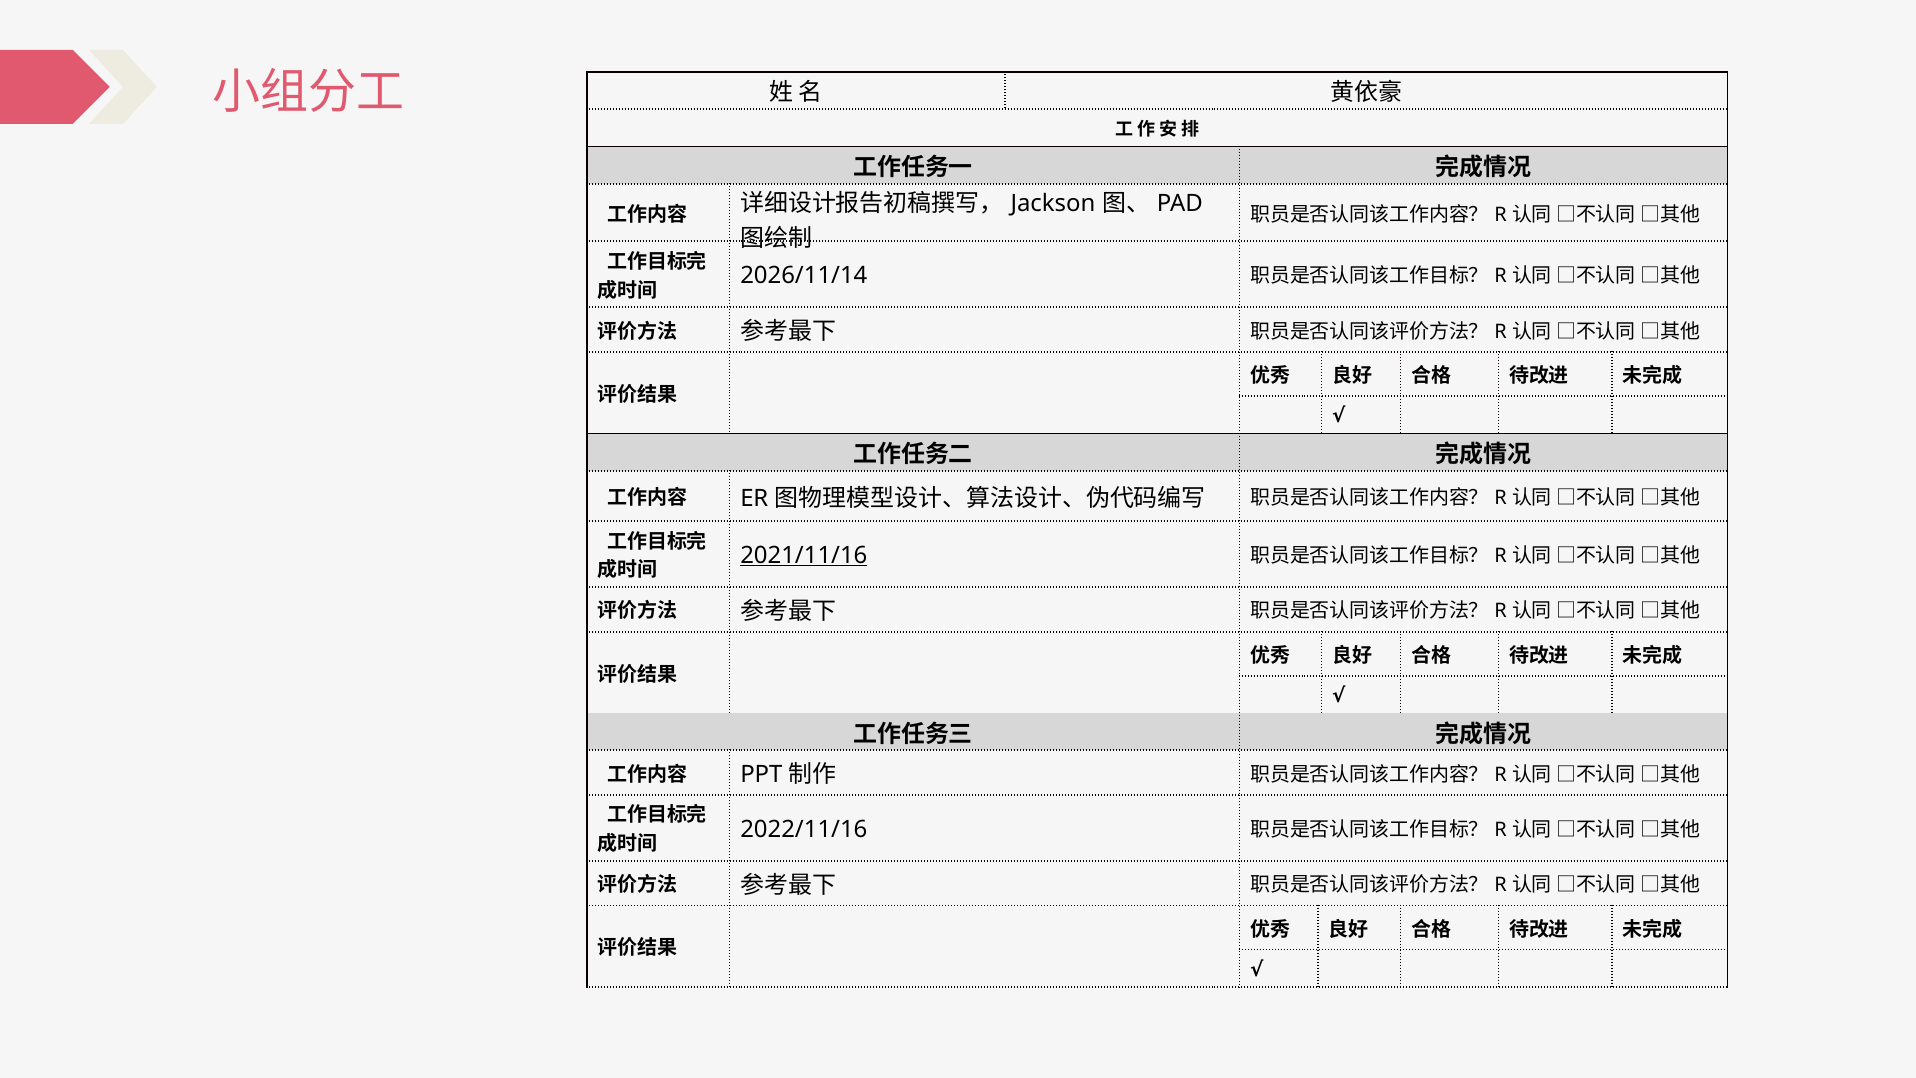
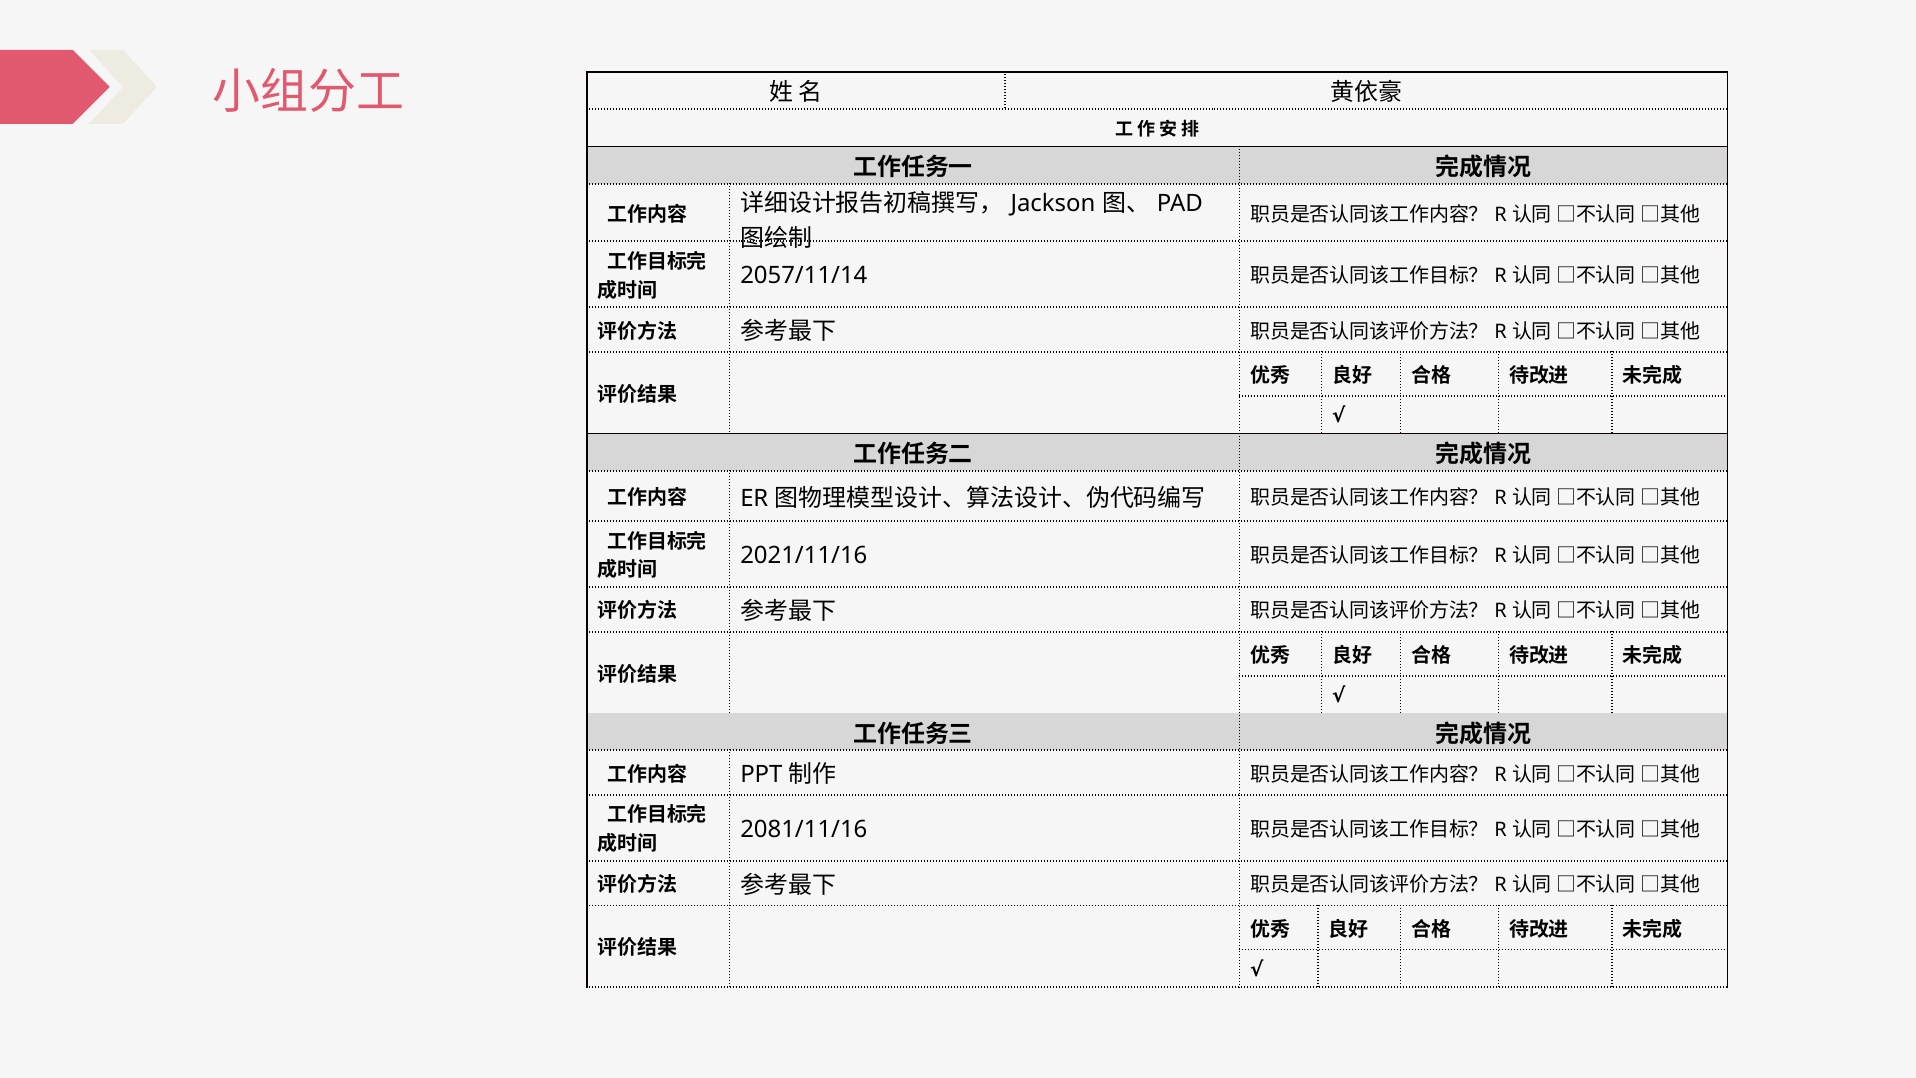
2026/11/14: 2026/11/14 -> 2057/11/14 (804, 276)
2021/11/16 underline: present -> none (804, 555)
2022/11/16: 2022/11/16 -> 2081/11/16 (804, 829)
